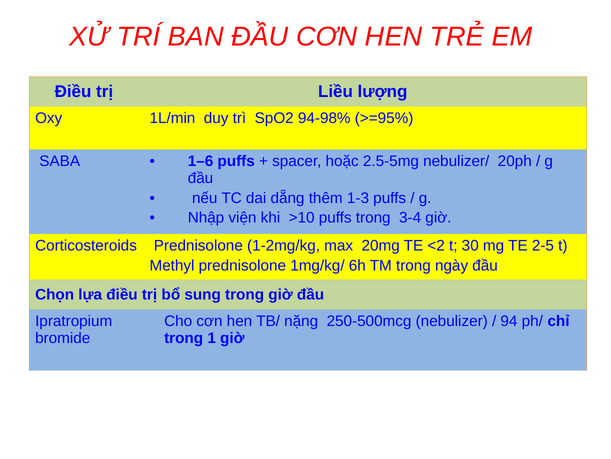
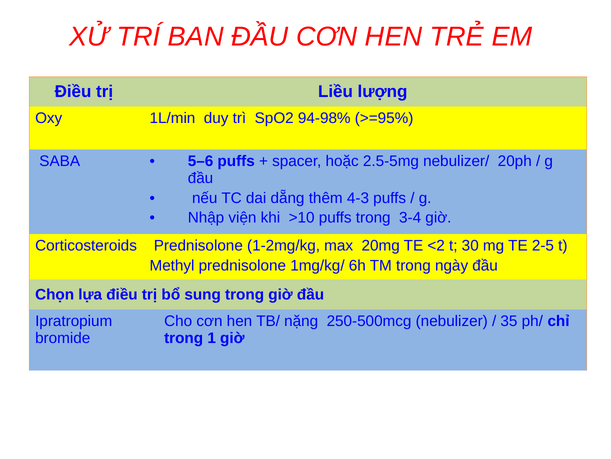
1–6: 1–6 -> 5–6 (201, 161)
1-3: 1-3 -> 4-3 (358, 198)
94: 94 -> 35 (509, 321)
